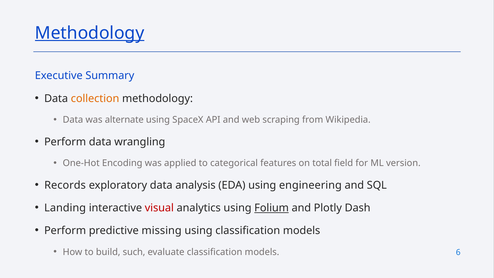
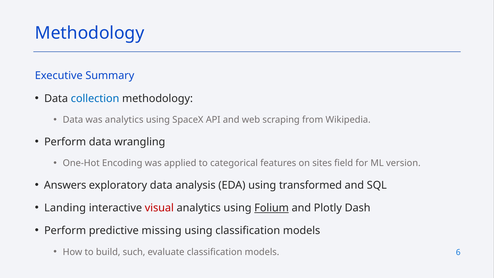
Methodology underline: present -> none (90, 33)
collection colour: orange -> blue (95, 98)
was alternate: alternate -> analytics (124, 120)
total: total -> sites (322, 163)
Records: Records -> Answers (65, 185)
engineering: engineering -> transformed (310, 185)
